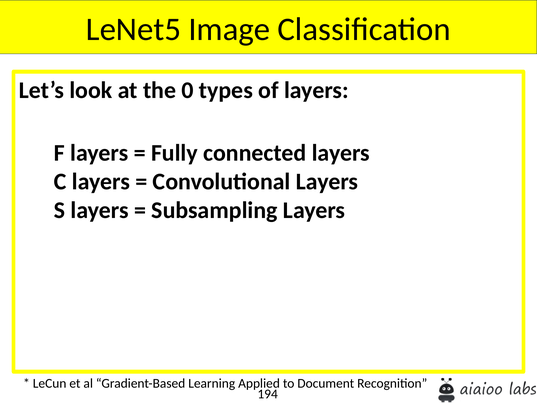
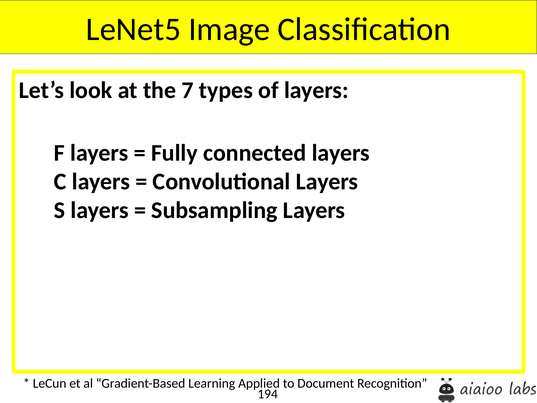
0: 0 -> 7 (187, 90)
